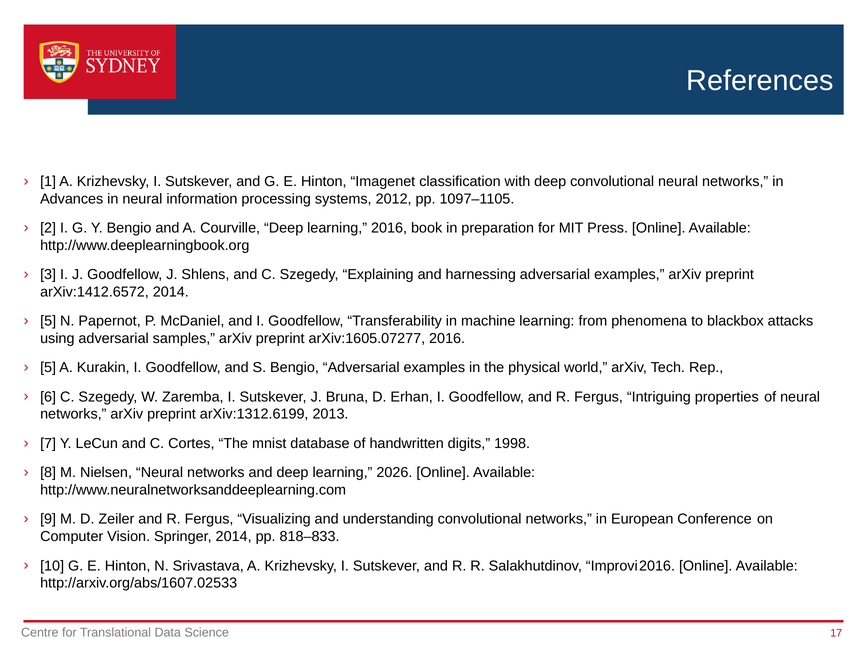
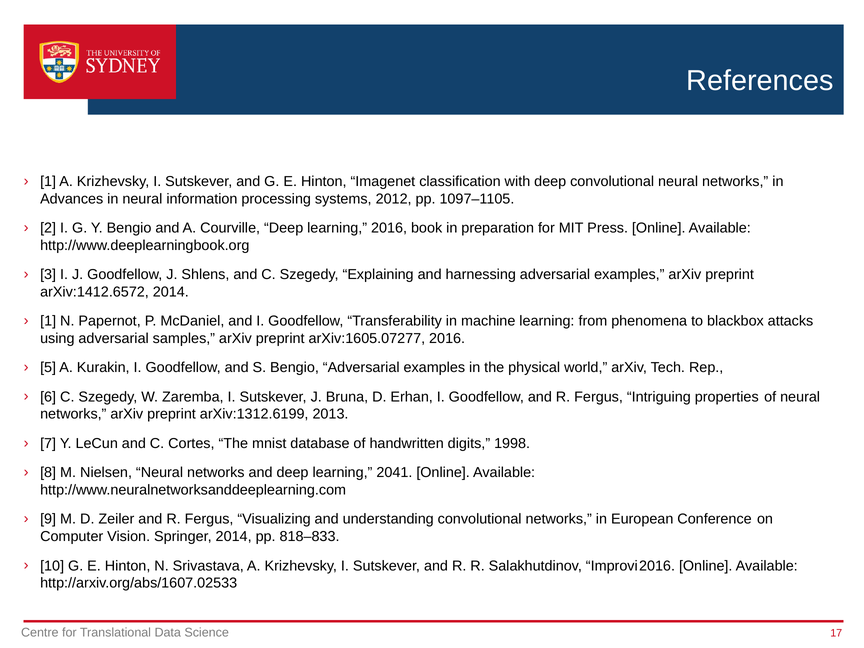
5: 5 -> 1 (48, 321)
2026: 2026 -> 2041 (394, 473)
